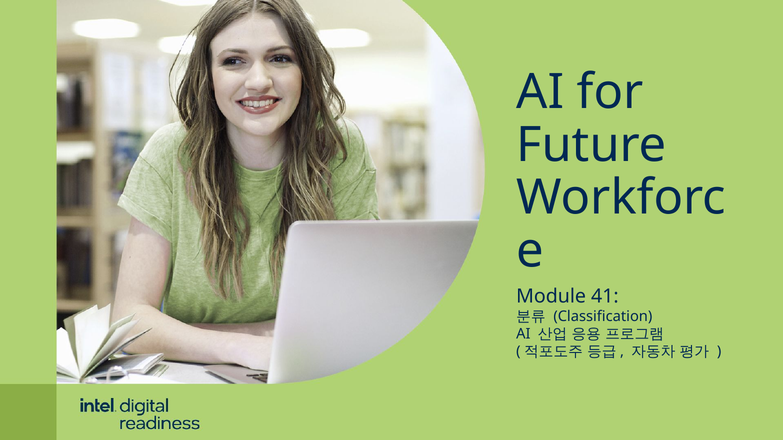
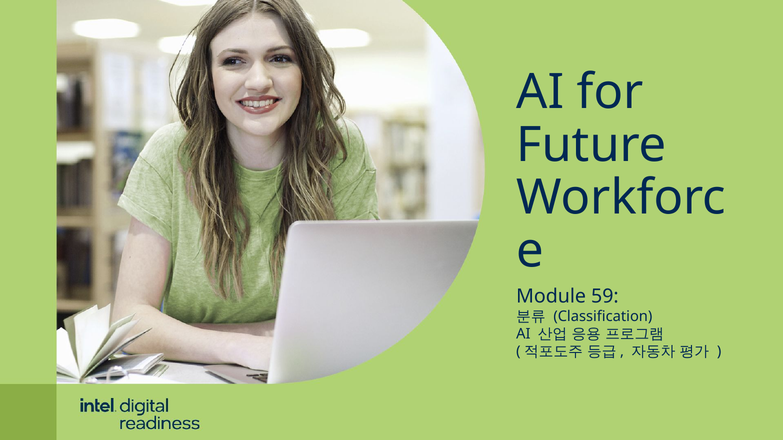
41: 41 -> 59 (605, 296)
